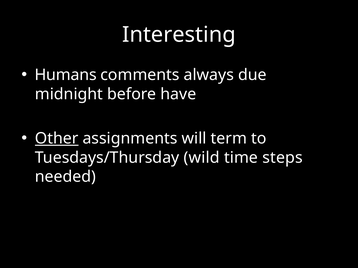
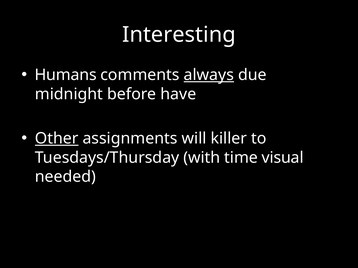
always underline: none -> present (209, 75)
term: term -> killer (229, 139)
wild: wild -> with (202, 158)
steps: steps -> visual (283, 158)
